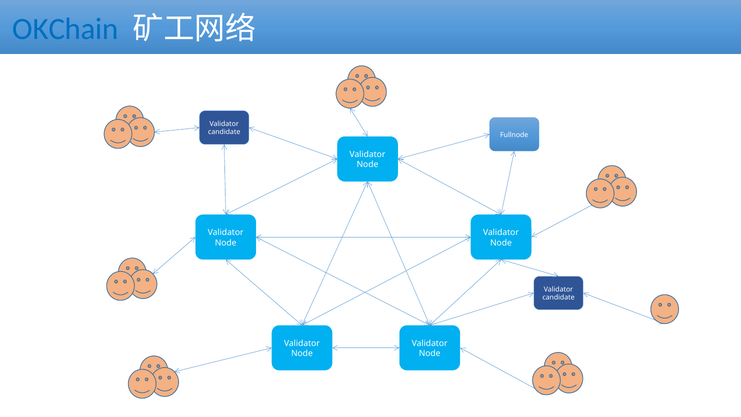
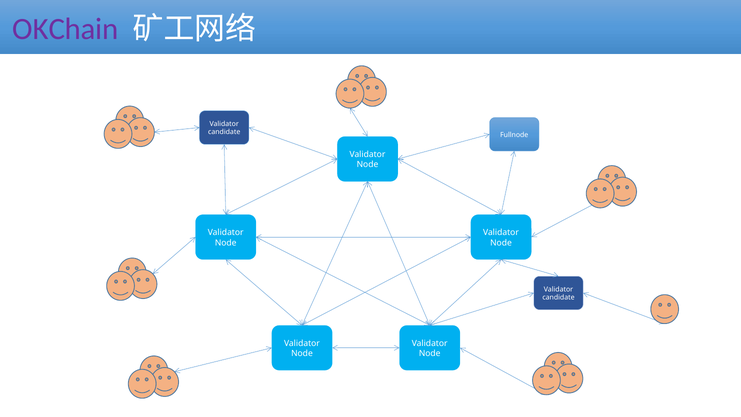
OKChain colour: blue -> purple (65, 29)
